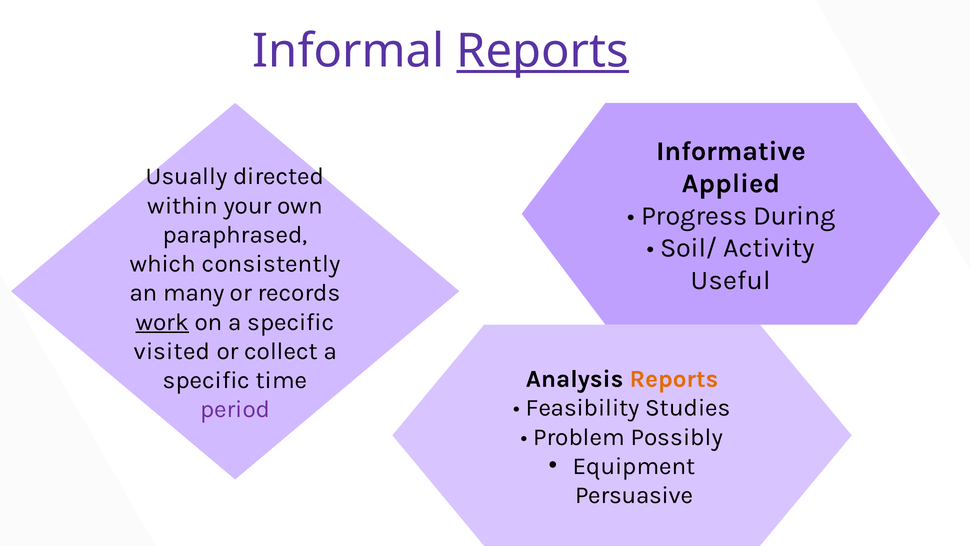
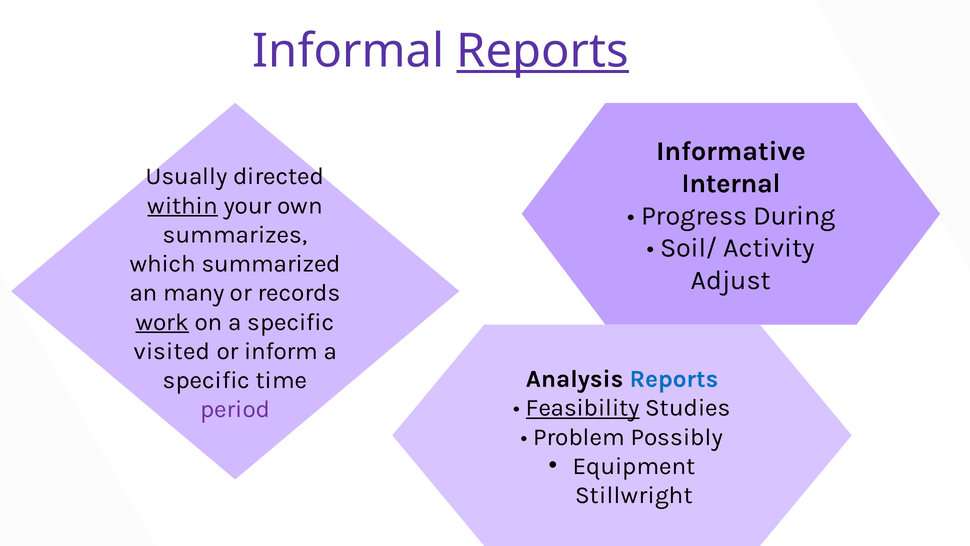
Applied: Applied -> Internal (731, 183)
within underline: none -> present (183, 205)
paraphrased: paraphrased -> summarizes (235, 234)
consistently: consistently -> summarized (271, 264)
Useful: Useful -> Adjust (731, 280)
collect: collect -> inform (281, 351)
Reports colour: orange -> blue (674, 379)
Feasibility underline: none -> present (583, 408)
Persuasive: Persuasive -> Stillwright (634, 495)
